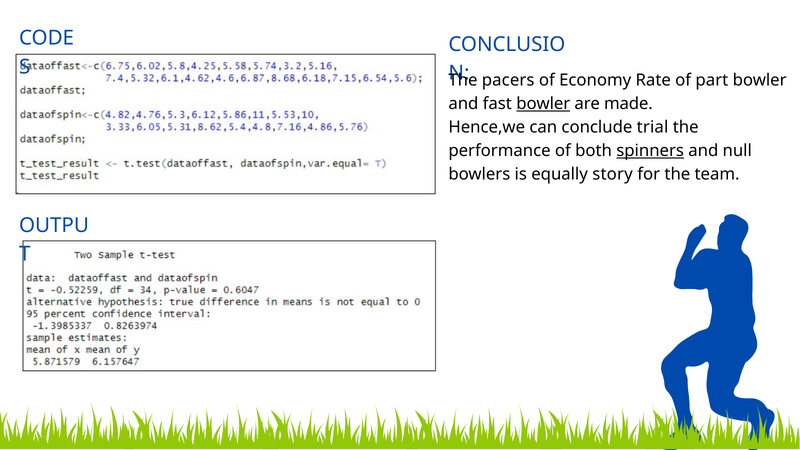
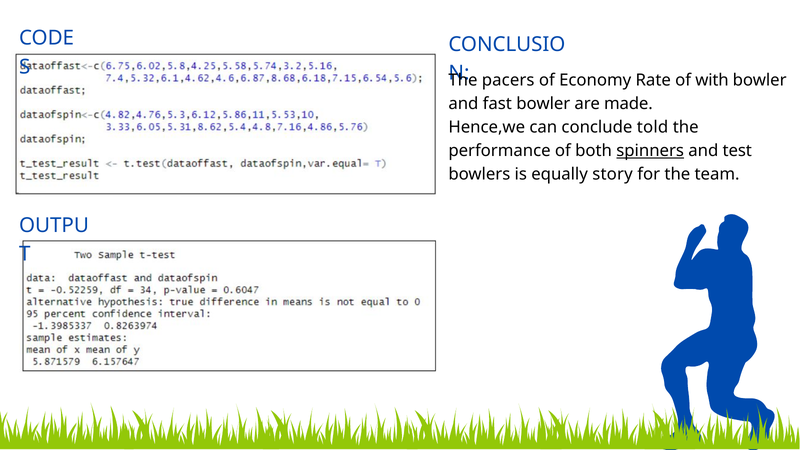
part: part -> with (712, 80)
bowler underline: present -> none (543, 104)
trial: trial -> told (653, 127)
null: null -> test (737, 151)
